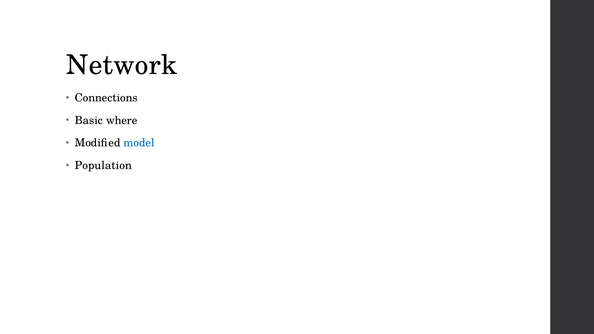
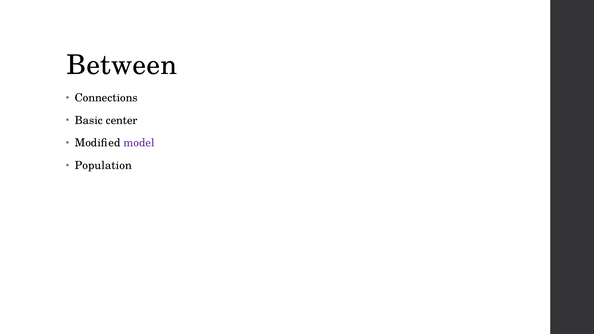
Network: Network -> Between (122, 65)
where: where -> center (122, 120)
model colour: blue -> purple (139, 143)
